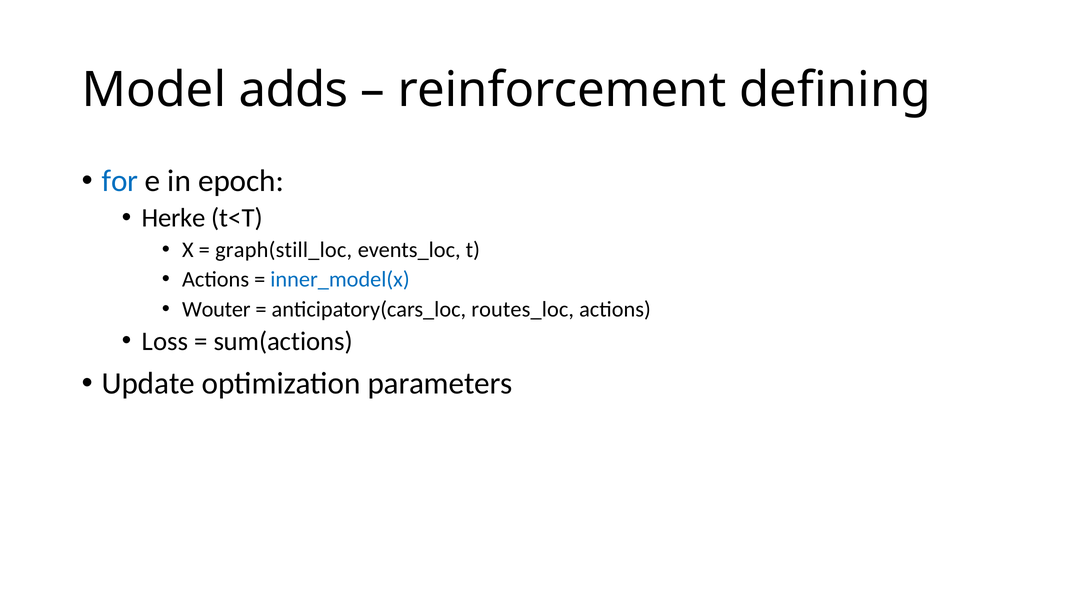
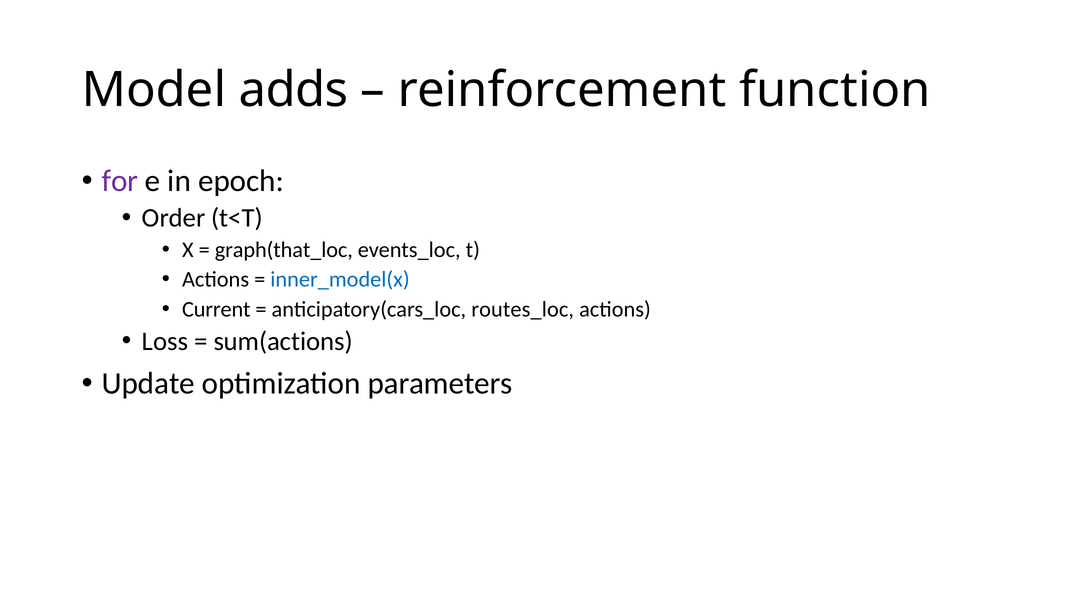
defining: defining -> function (835, 90)
for colour: blue -> purple (120, 181)
Herke: Herke -> Order (174, 218)
graph(still_loc: graph(still_loc -> graph(that_loc (284, 250)
Wouter: Wouter -> Current (216, 309)
